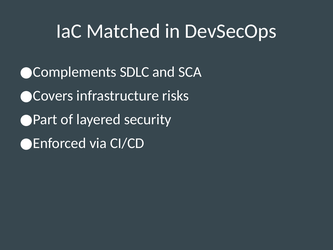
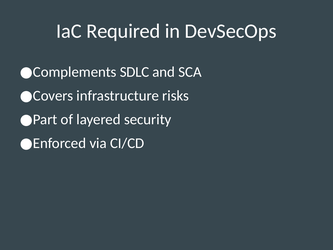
Matched: Matched -> Required (123, 31)
